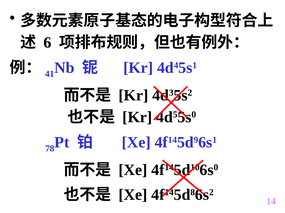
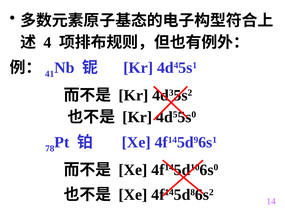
6: 6 -> 4 (47, 43)
